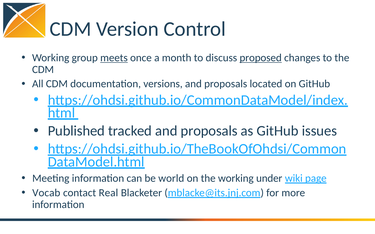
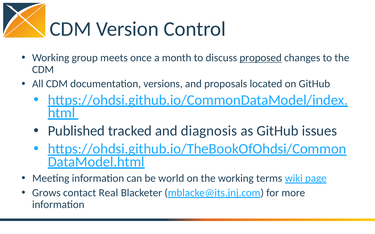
meets underline: present -> none (114, 58)
tracked and proposals: proposals -> diagnosis (209, 131)
under: under -> terms (269, 179)
Vocab: Vocab -> Grows (46, 193)
